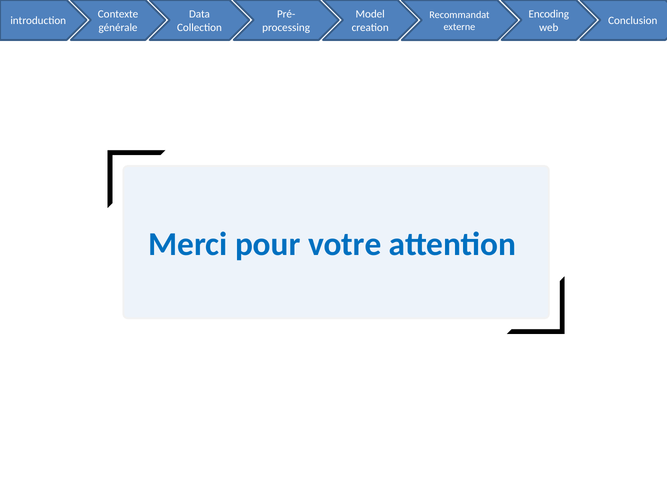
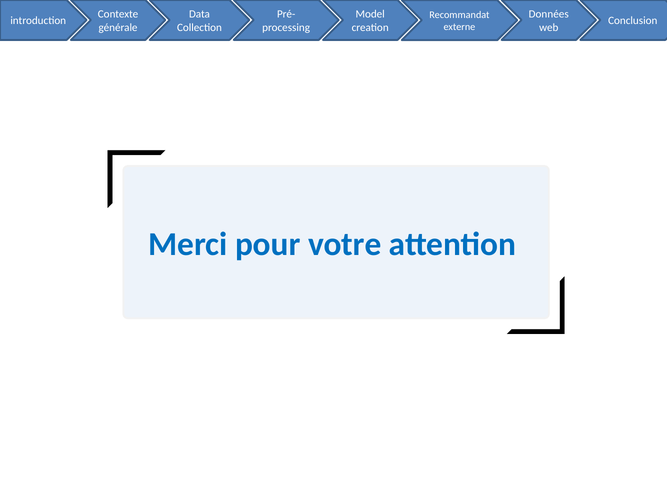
Encoding: Encoding -> Données (549, 14)
